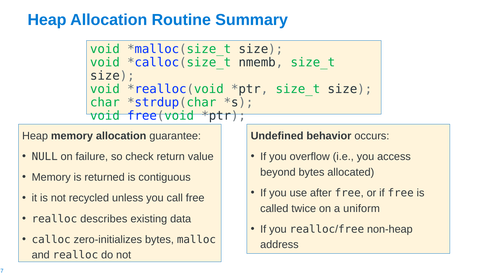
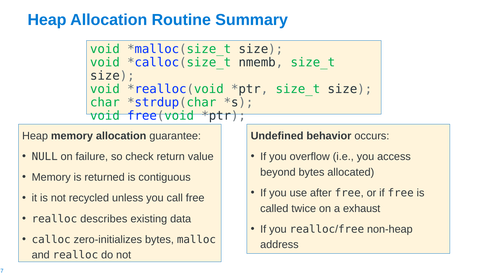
uniform: uniform -> exhaust (362, 208)
